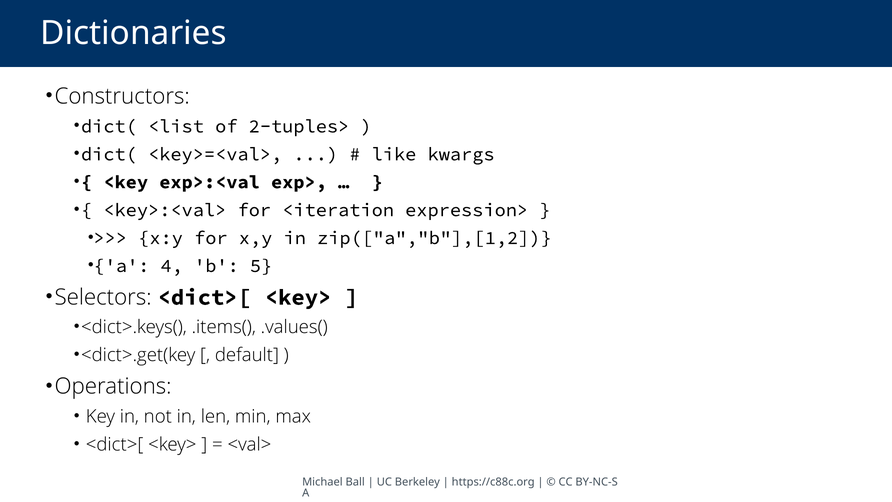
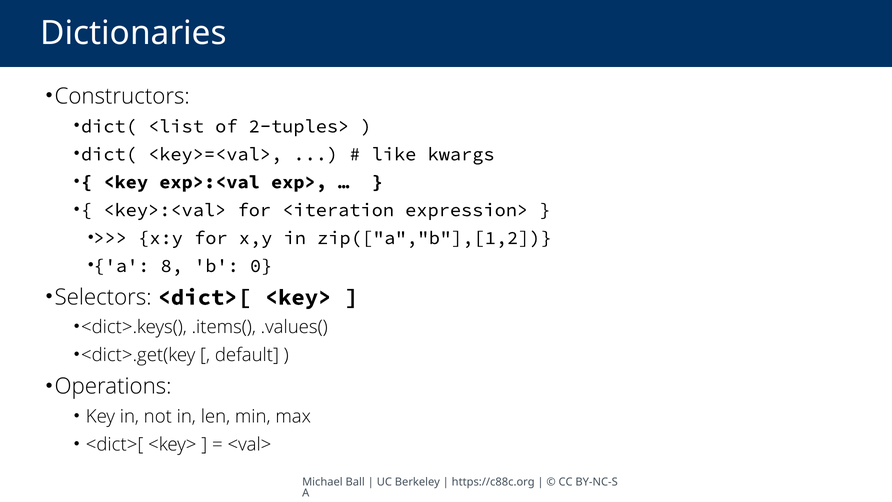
4: 4 -> 8 (172, 266)
5: 5 -> 0 (261, 266)
